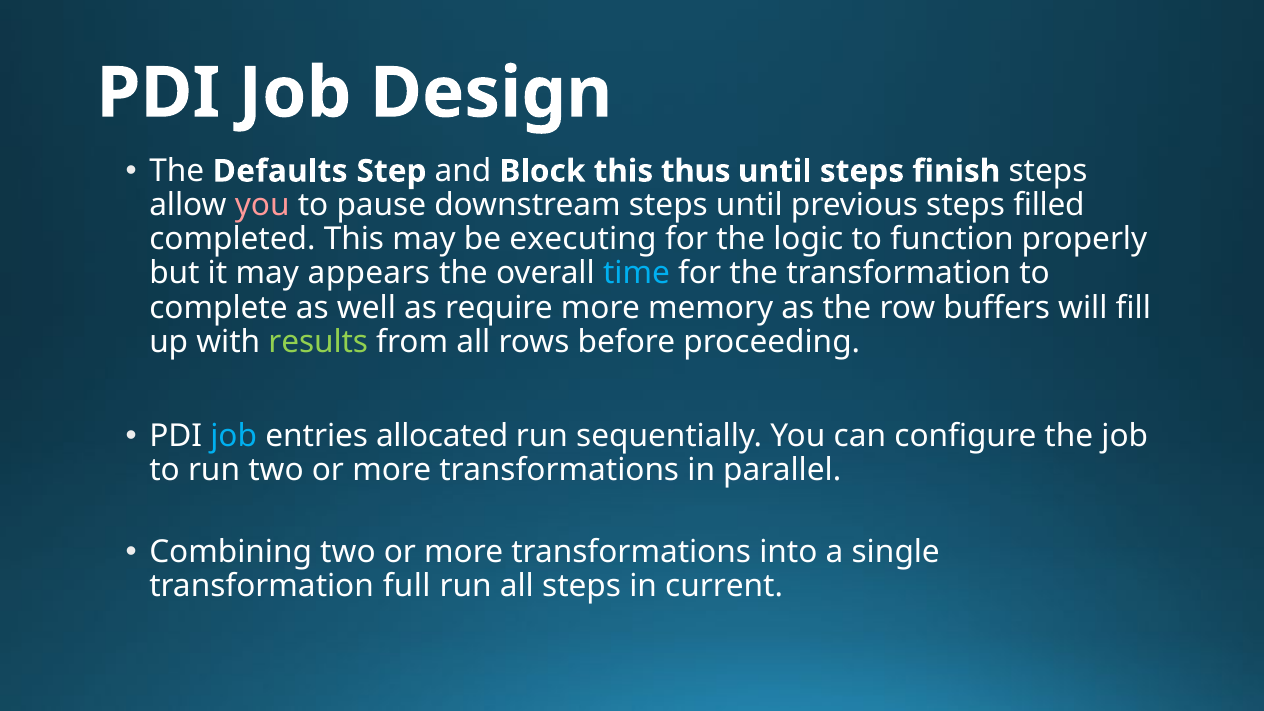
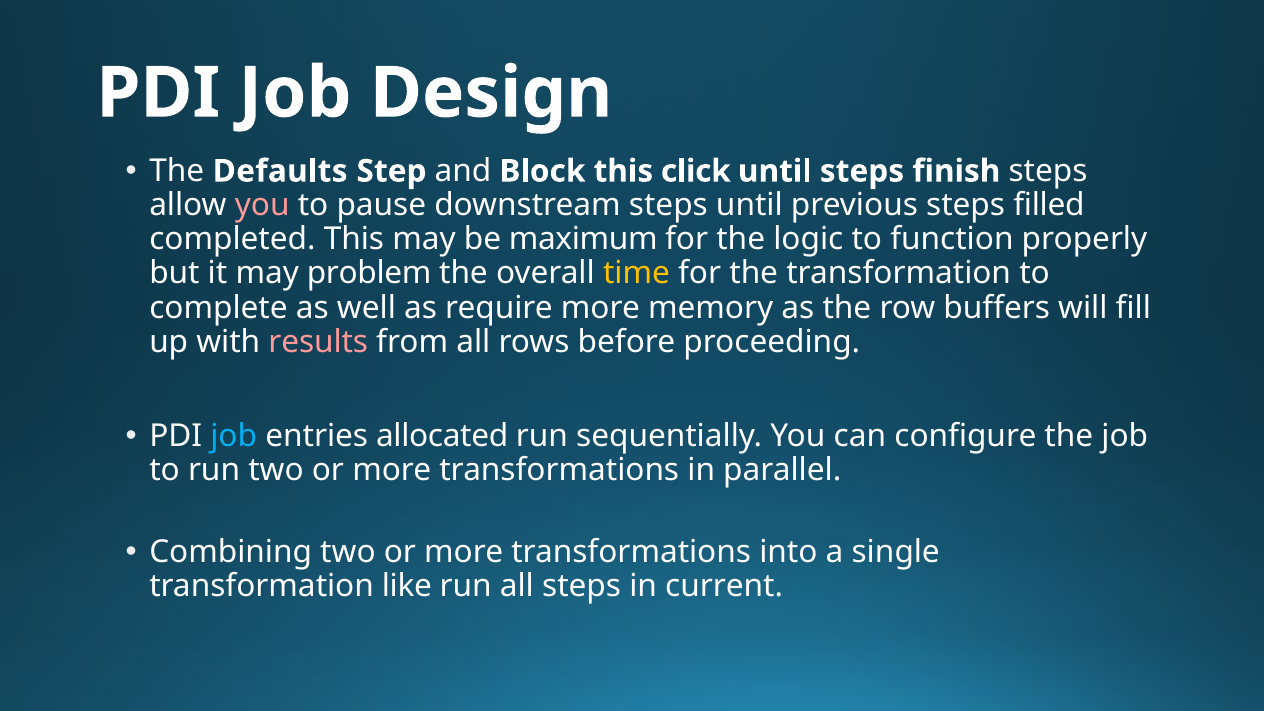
thus: thus -> click (696, 171)
executing: executing -> maximum (583, 239)
appears: appears -> problem (369, 274)
time colour: light blue -> yellow (637, 274)
results colour: light green -> pink (318, 342)
full: full -> like (407, 586)
